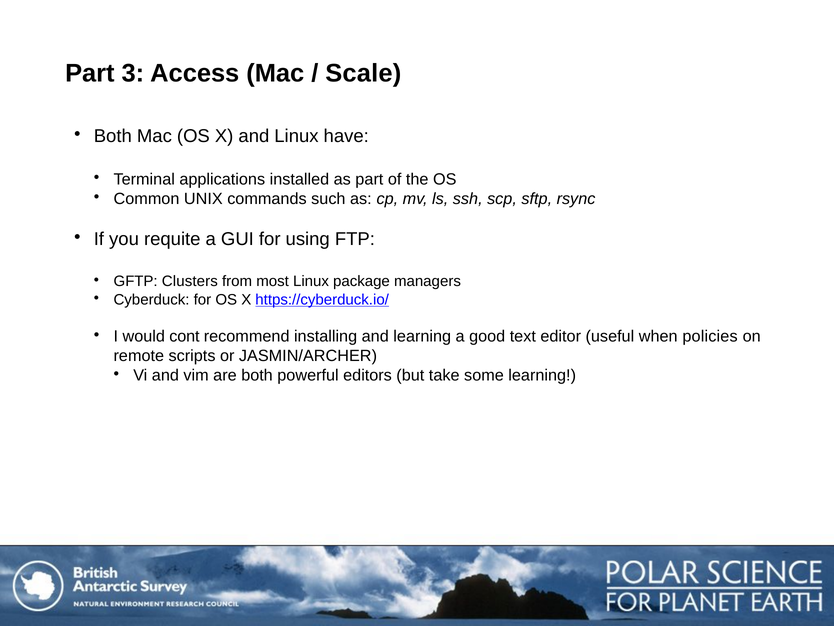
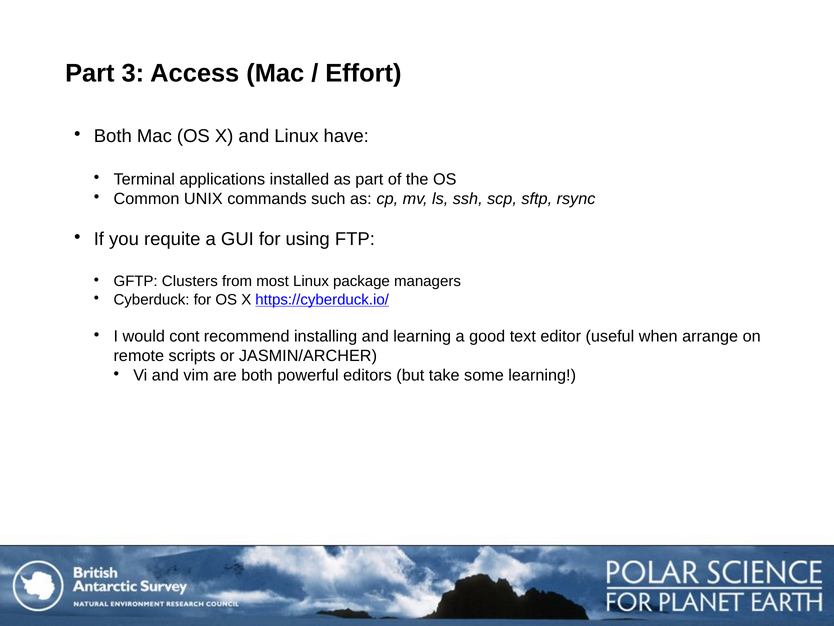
Scale: Scale -> Effort (363, 73)
policies: policies -> arrange (710, 336)
